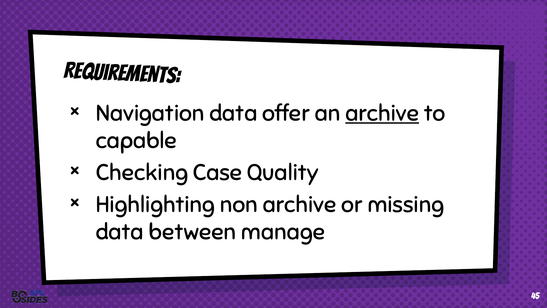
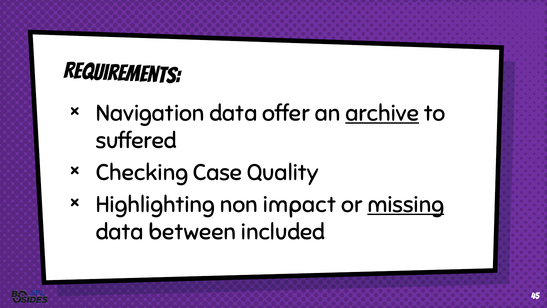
capable: capable -> suffered (136, 141)
non archive: archive -> impact (299, 204)
missing underline: none -> present (406, 204)
manage: manage -> included (283, 232)
